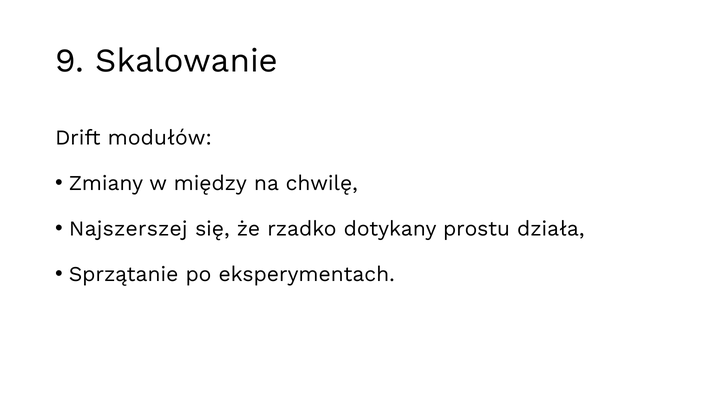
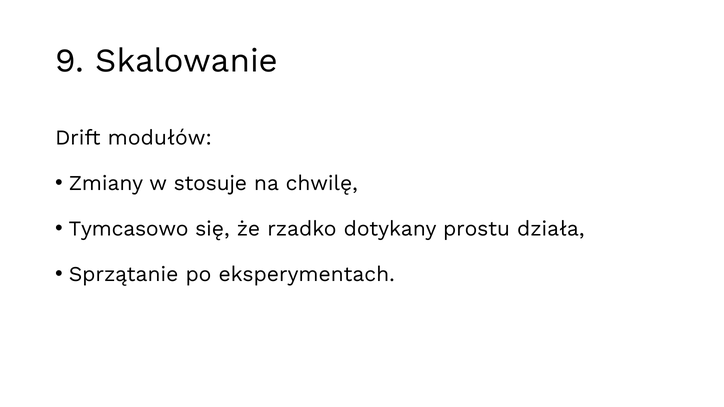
między: między -> stosuje (210, 184)
Najszerszej: Najszerszej -> Tymcasowo (129, 229)
